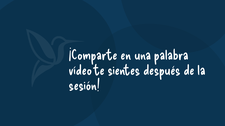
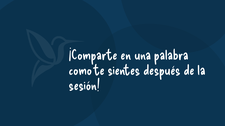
vídeo: vídeo -> como (80, 71)
